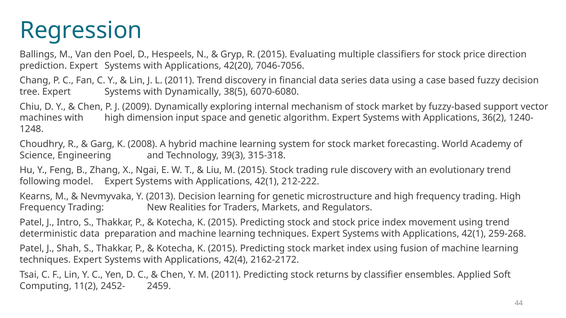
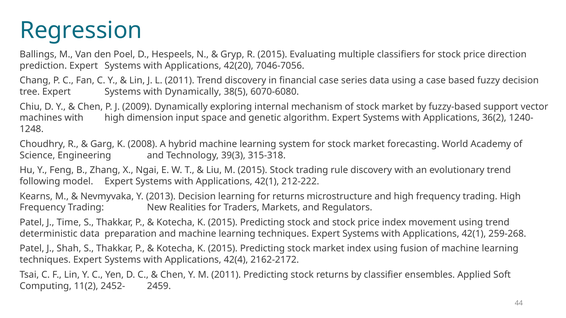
financial data: data -> case (329, 81)
for genetic: genetic -> returns (288, 196)
Intro: Intro -> Time (69, 223)
